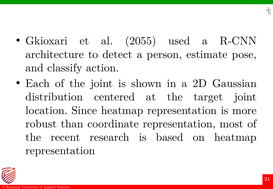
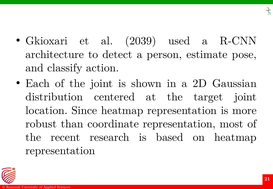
2055: 2055 -> 2039 (141, 41)
